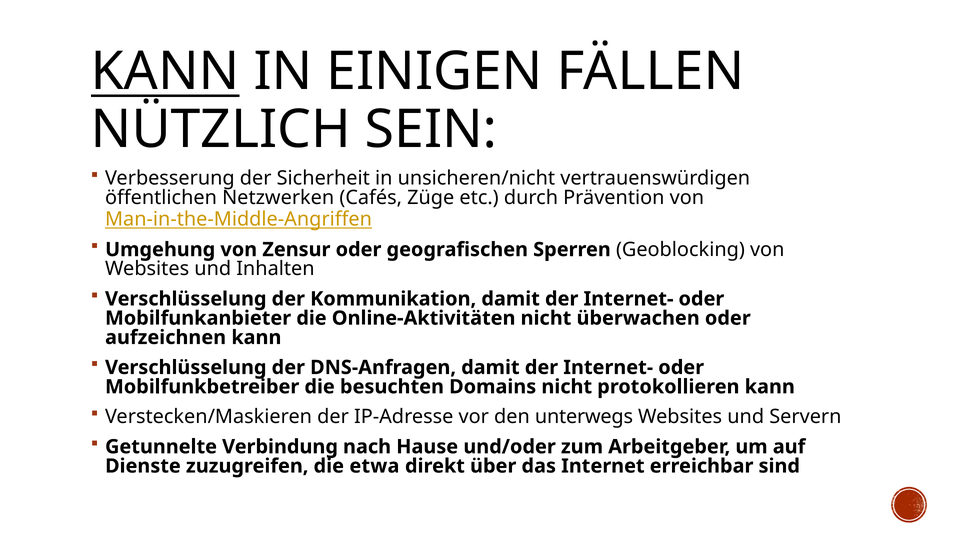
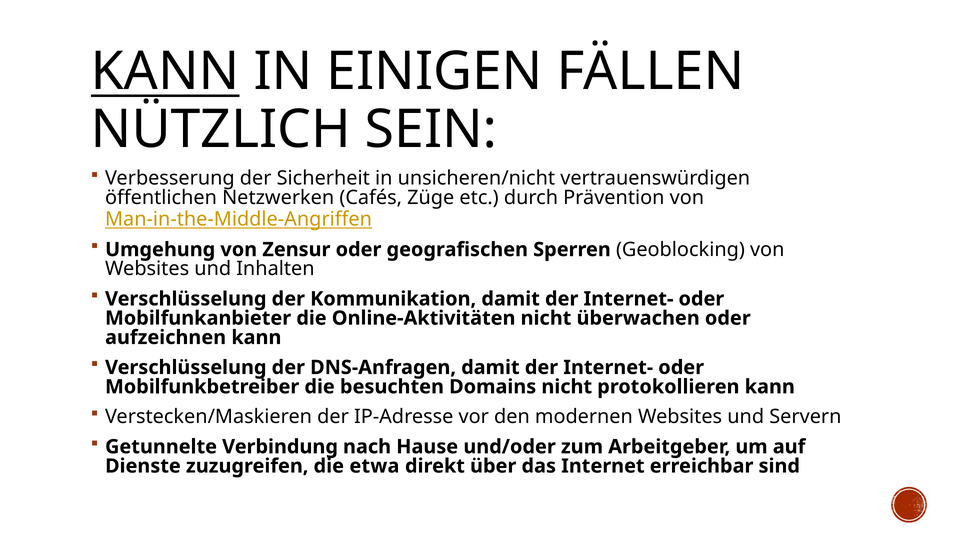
unterwegs: unterwegs -> modernen (584, 417)
